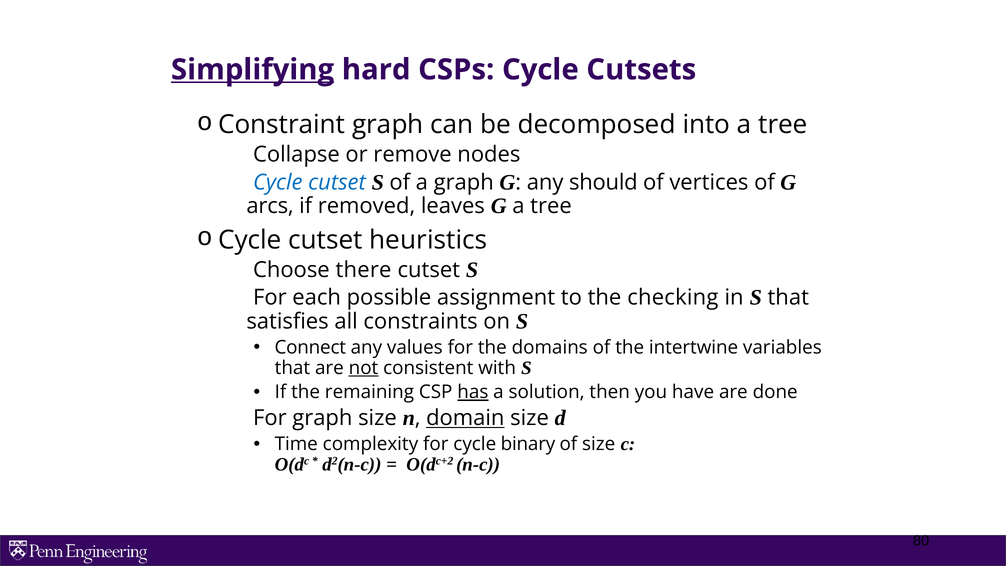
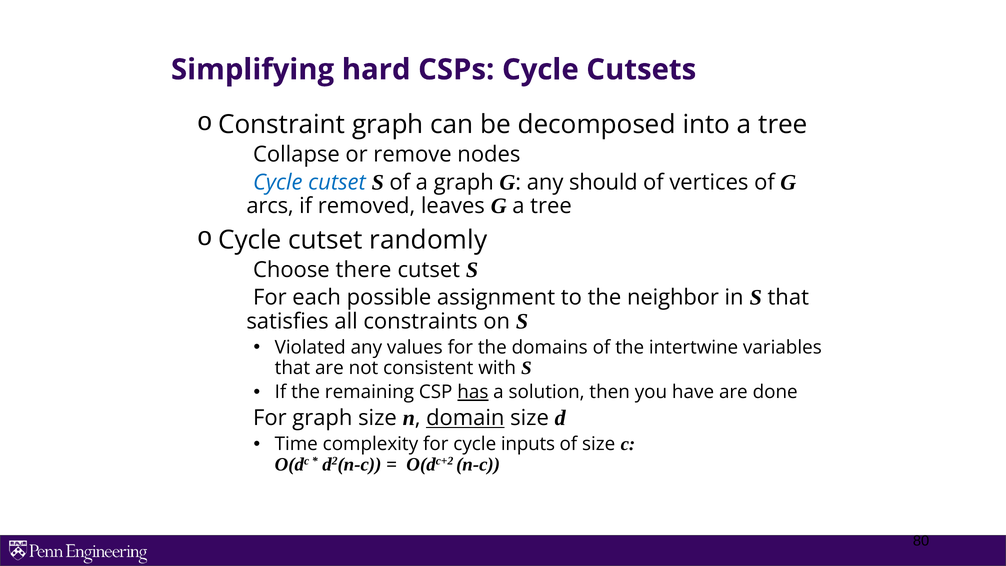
Simplifying underline: present -> none (253, 70)
heuristics: heuristics -> randomly (428, 240)
checking: checking -> neighbor (673, 298)
Connect: Connect -> Violated (310, 347)
not underline: present -> none (364, 368)
binary: binary -> inputs (528, 444)
